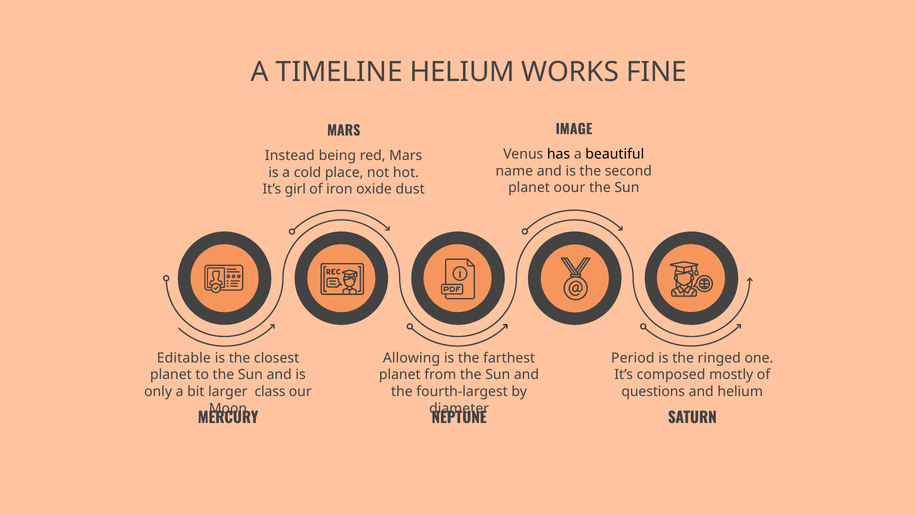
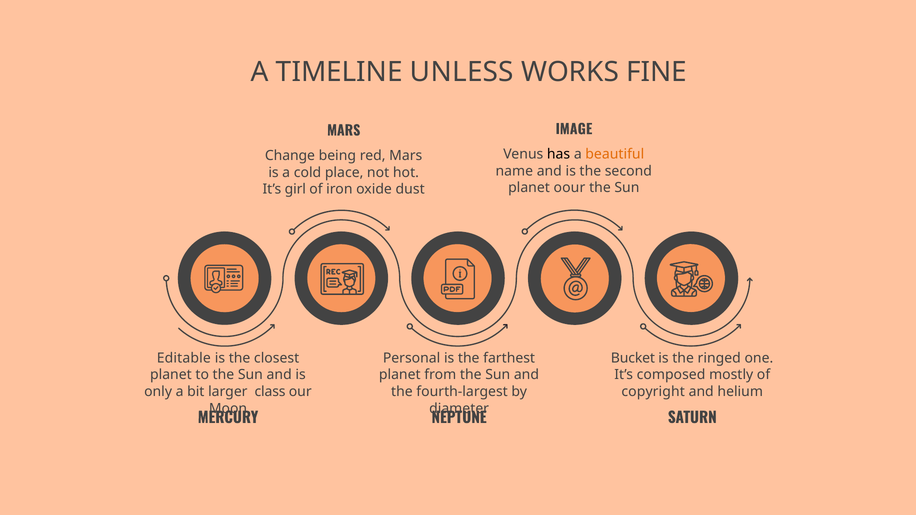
TIMELINE HELIUM: HELIUM -> UNLESS (462, 72)
beautiful colour: black -> orange (615, 154)
Instead: Instead -> Change (290, 156)
Allowing: Allowing -> Personal (412, 358)
Period: Period -> Bucket (633, 358)
questions: questions -> copyright (653, 392)
